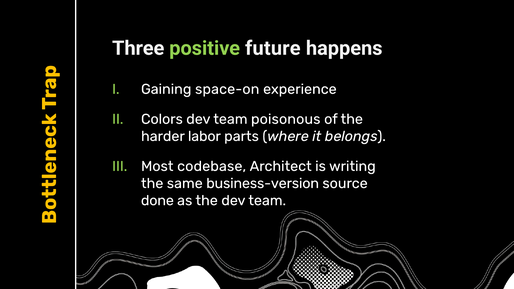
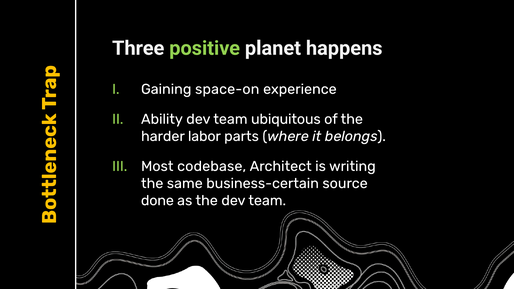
future: future -> planet (273, 48)
Colors: Colors -> Ability (162, 119)
poisonous: poisonous -> ubiquitous (286, 119)
business-version: business-version -> business-certain (263, 183)
